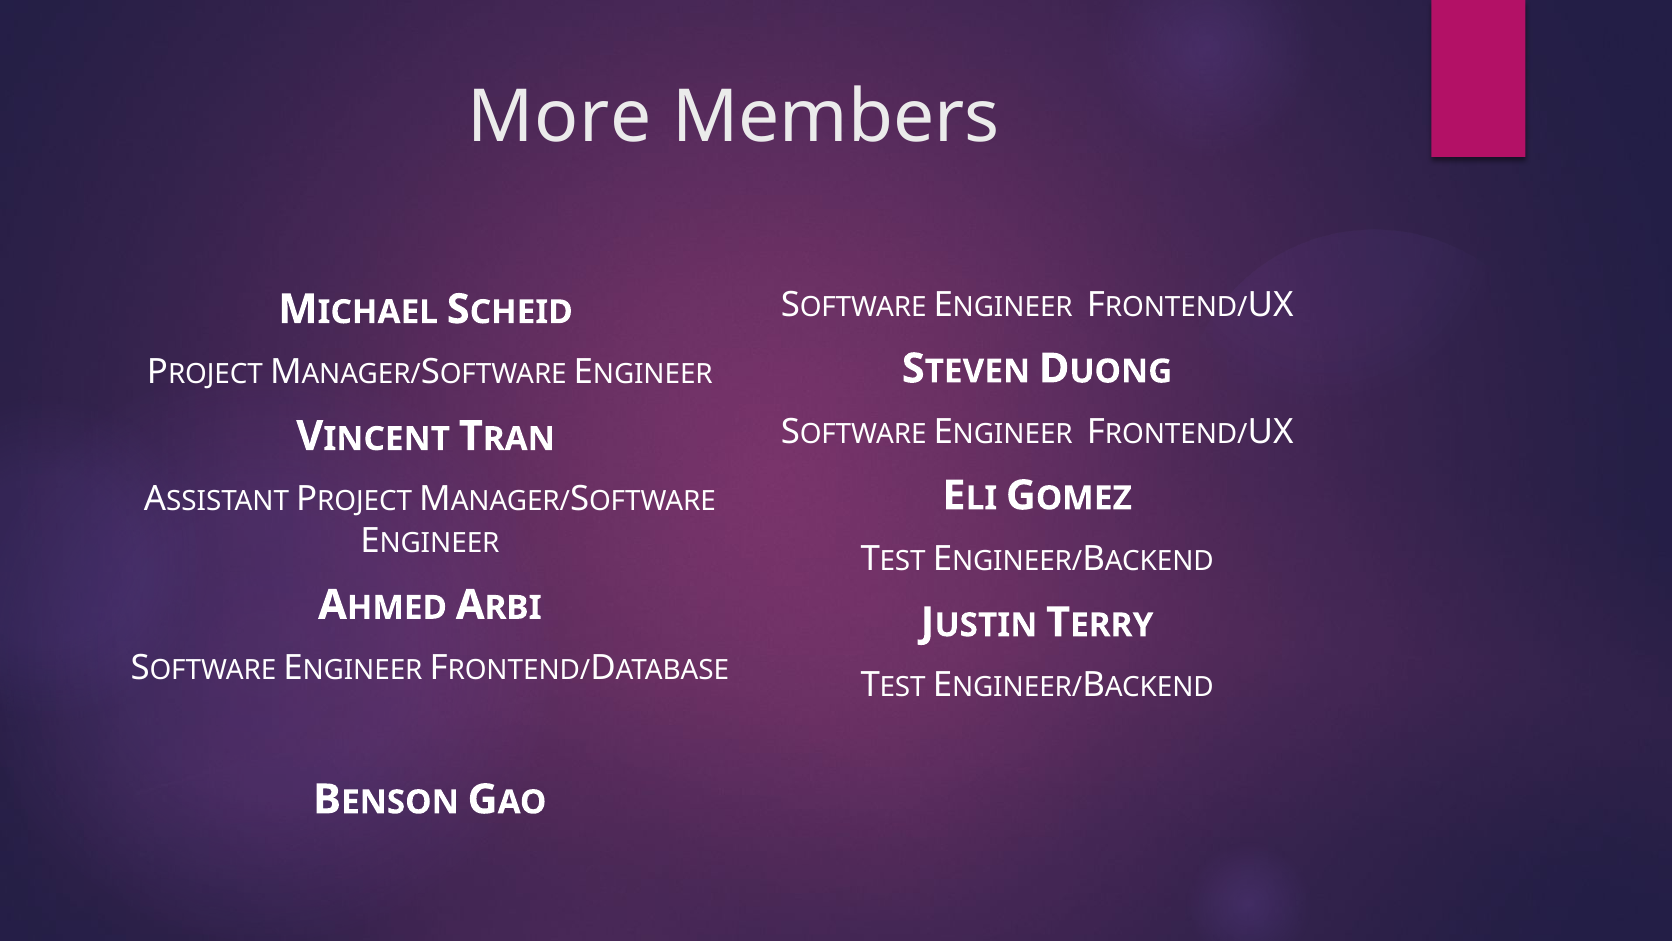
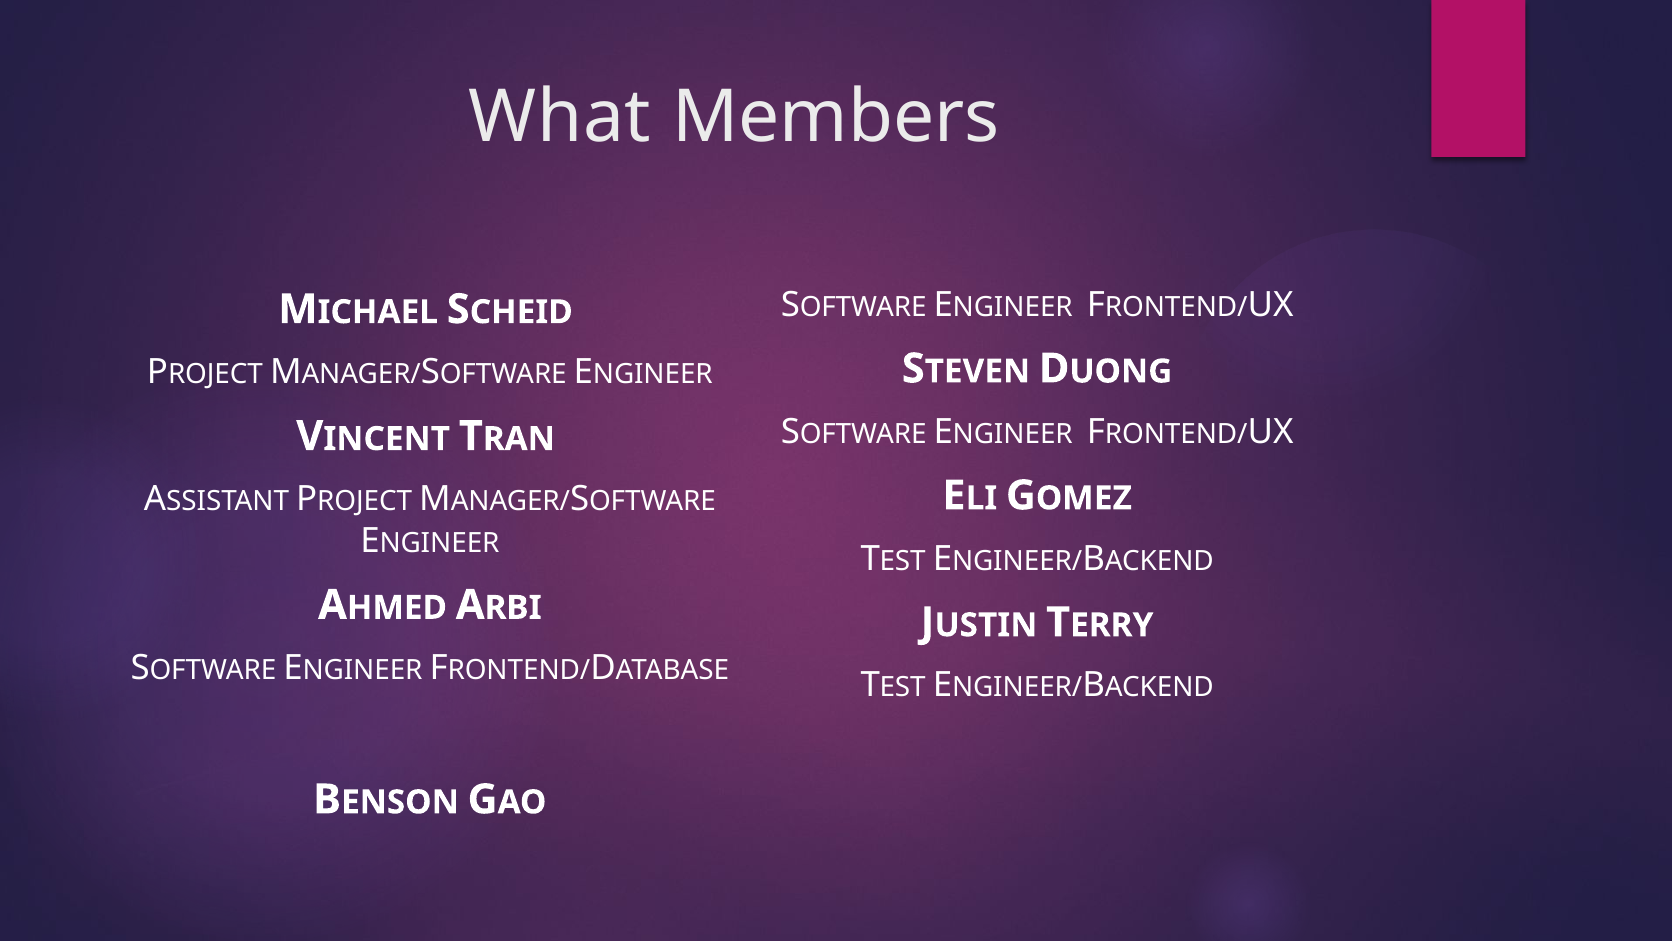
More: More -> What (560, 117)
